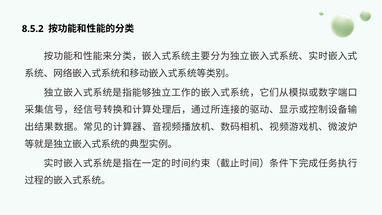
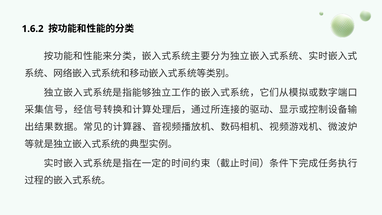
8.5.2: 8.5.2 -> 1.6.2 (33, 29)
